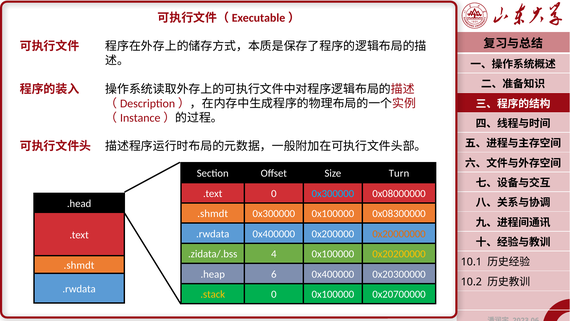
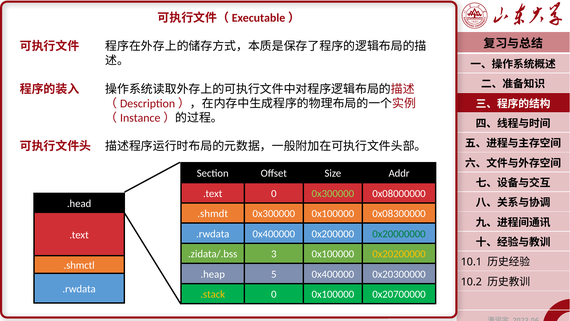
Turn: Turn -> Addr (399, 173)
0x300000 colour: light blue -> light green (333, 193)
0x20000000 colour: orange -> green (399, 234)
4: 4 -> 3 (274, 254)
.shmdt: .shmdt -> .shmctl (79, 265)
6: 6 -> 5 (274, 274)
